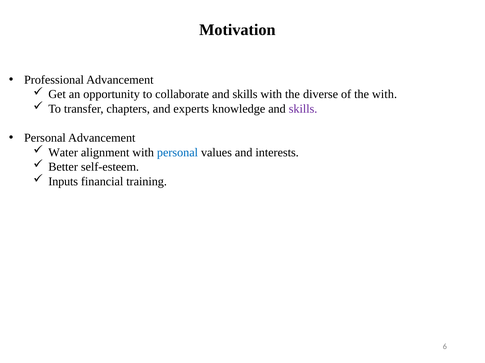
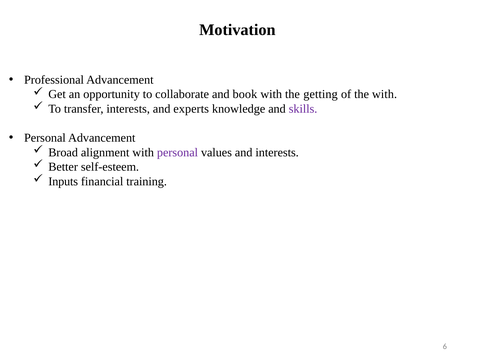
collaborate and skills: skills -> book (245, 95)
diverse: diverse -> getting (321, 95)
transfer chapters: chapters -> interests (128, 109)
Water: Water -> Broad (63, 153)
personal colour: blue -> purple (177, 153)
